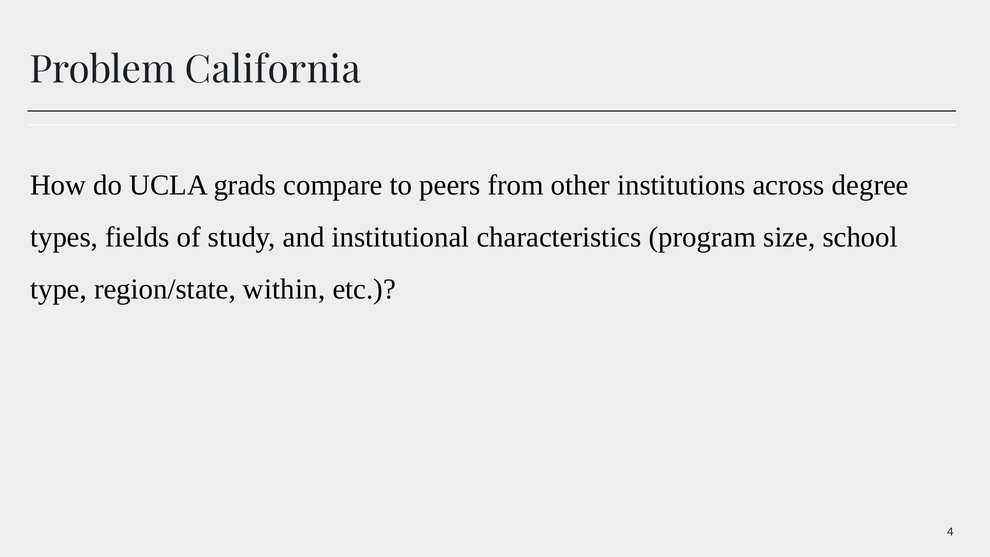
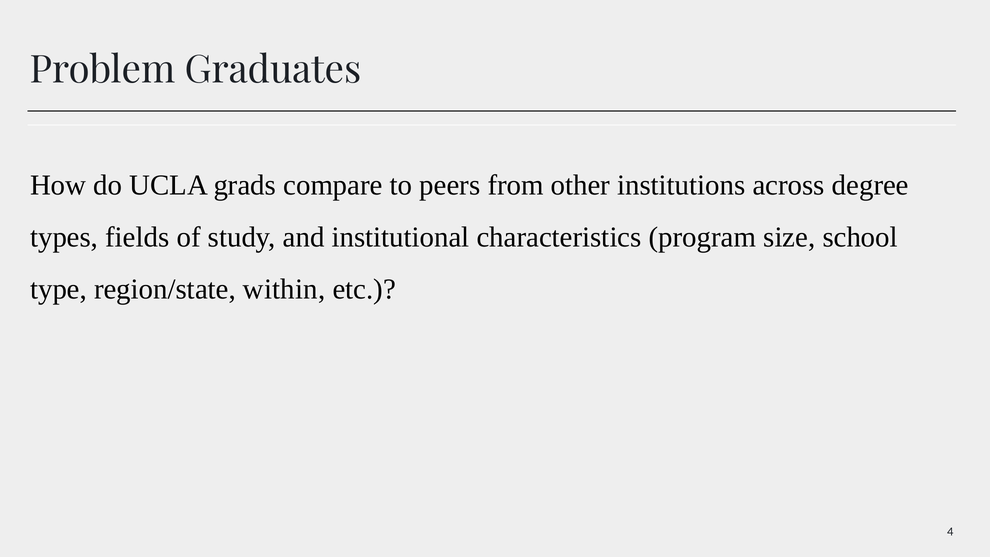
California: California -> Graduates (273, 70)
